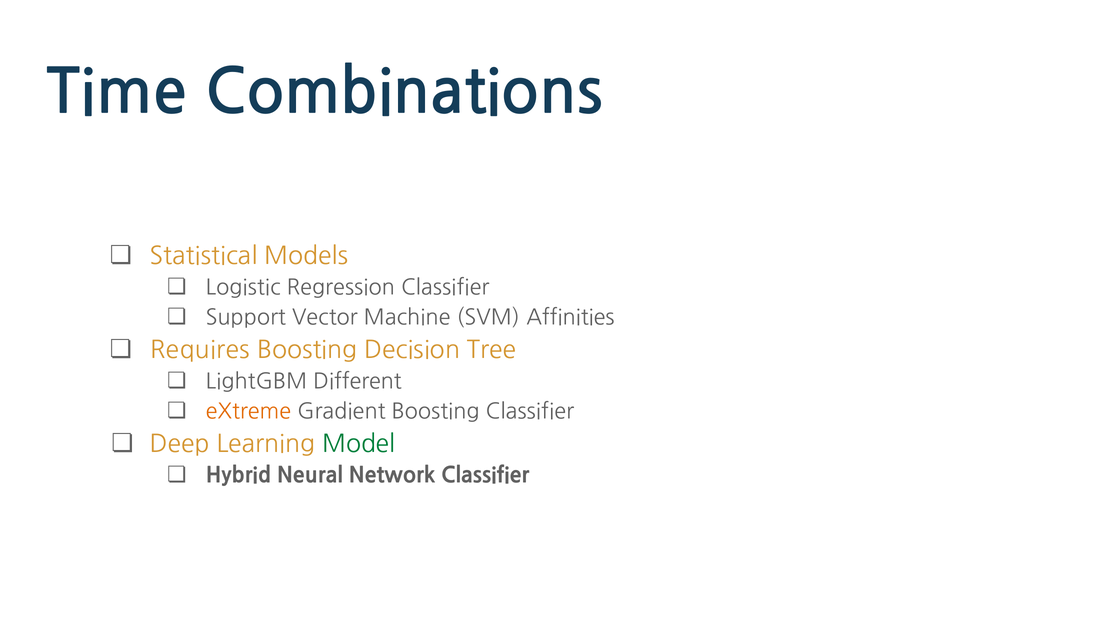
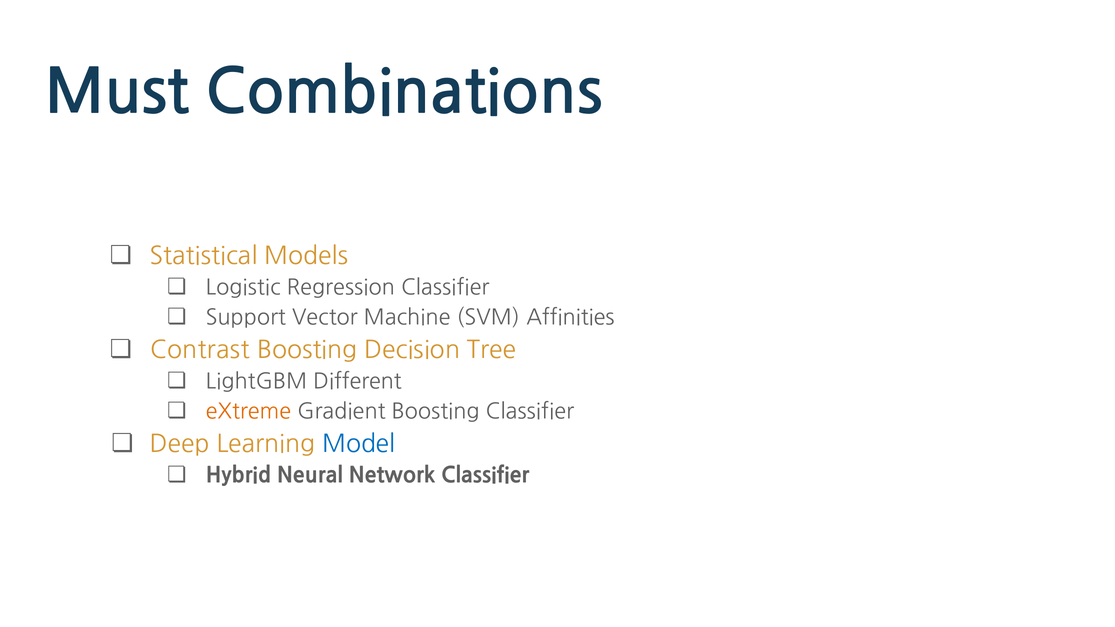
Time: Time -> Must (117, 93)
Requires: Requires -> Contrast (200, 350)
Model colour: green -> blue (359, 444)
